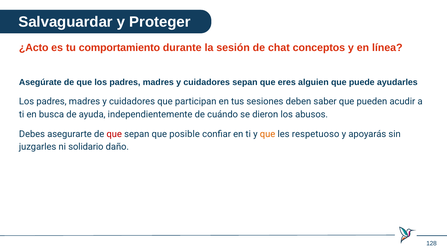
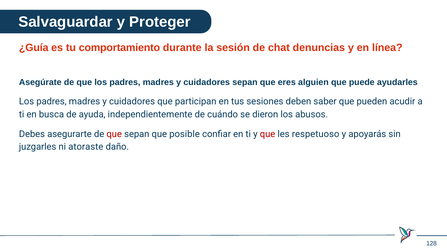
¿Acto: ¿Acto -> ¿Guía (34, 48)
conceptos: conceptos -> denuncias (319, 48)
que colour: orange -> red (268, 134)
solidario: solidario -> atoraste (86, 147)
